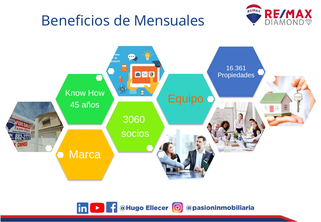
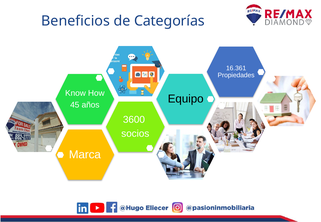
Mensuales: Mensuales -> Categorías (169, 21)
Equipo colour: orange -> black (186, 99)
3060: 3060 -> 3600 (134, 120)
